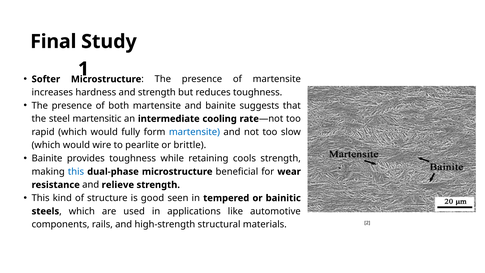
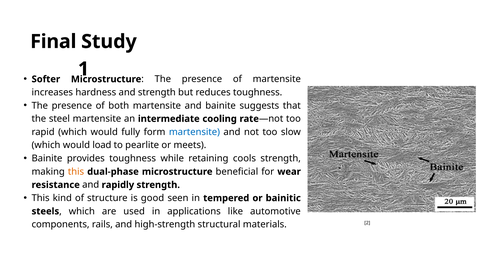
steel martensitic: martensitic -> martensite (97, 119)
wire: wire -> load (102, 145)
brittle: brittle -> meets (190, 145)
this colour: blue -> orange (76, 172)
relieve: relieve -> rapidly (118, 185)
